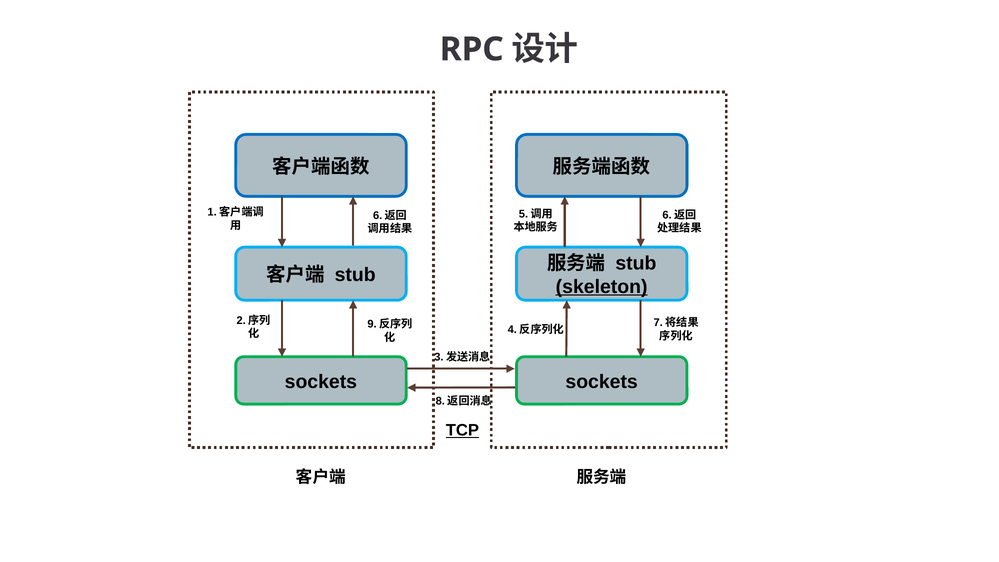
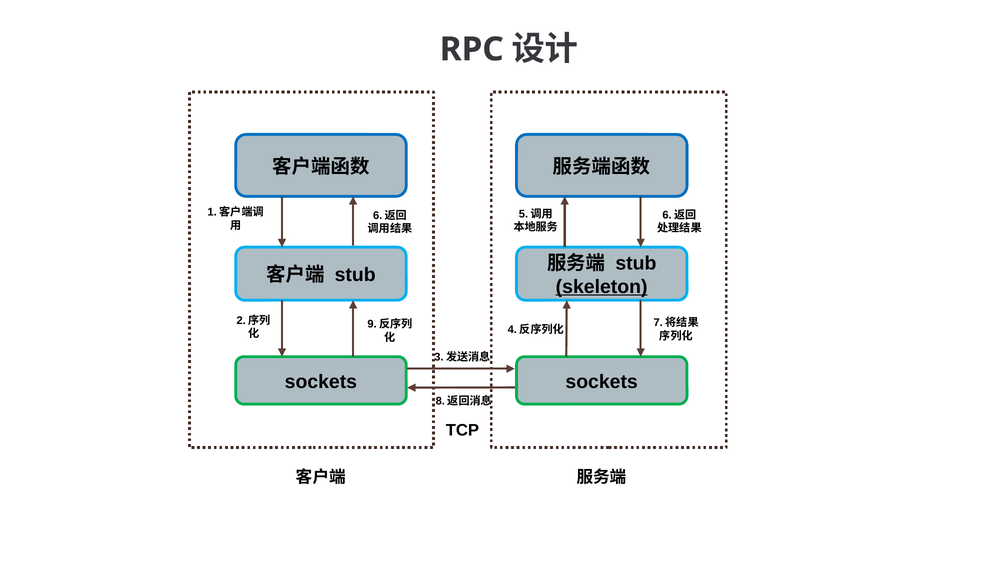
TCP underline: present -> none (462, 430)
